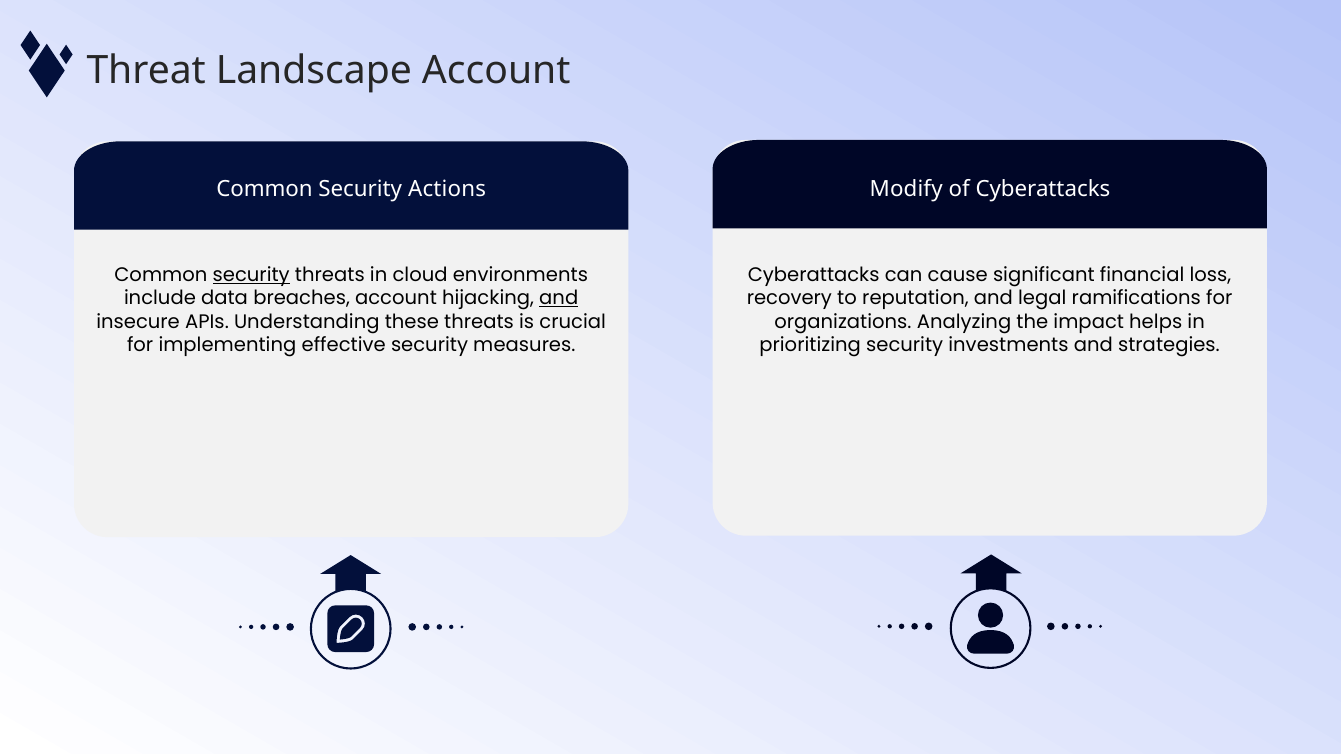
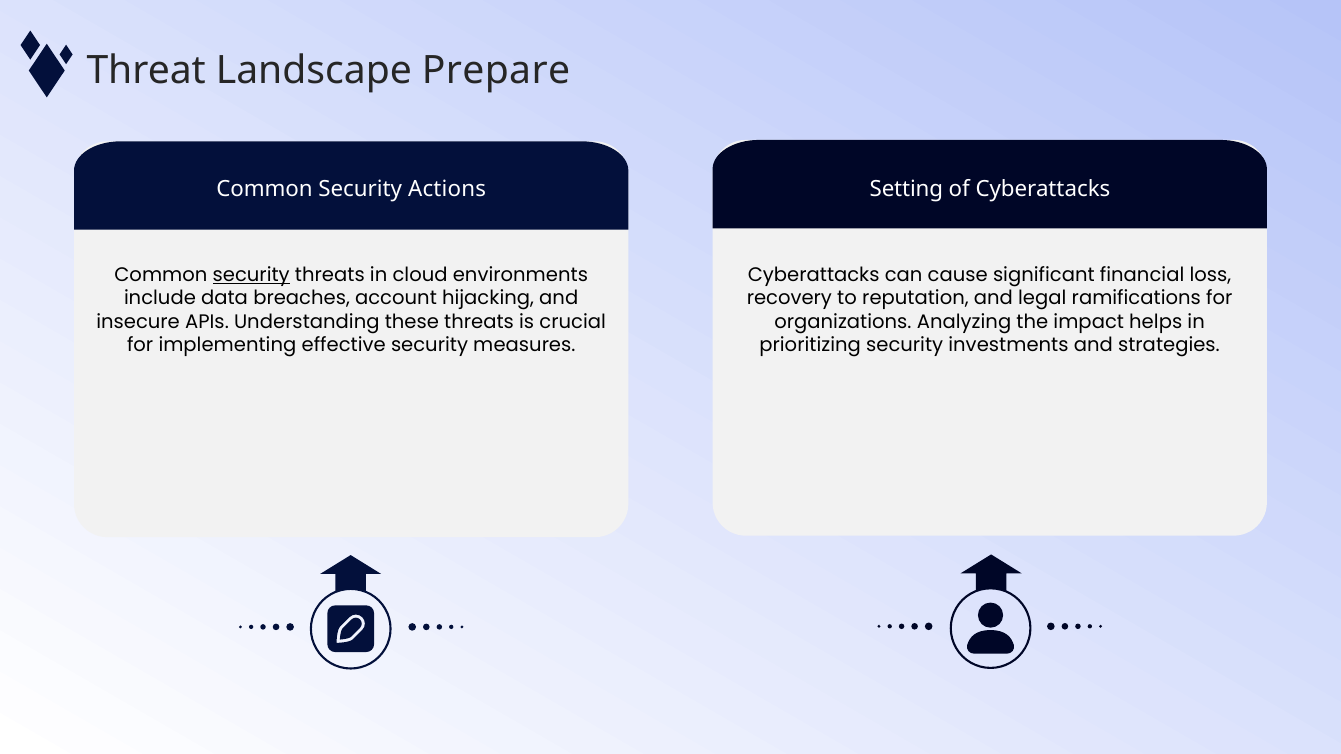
Landscape Account: Account -> Prepare (496, 71)
Modify: Modify -> Setting (906, 189)
and underline: present -> none (559, 299)
